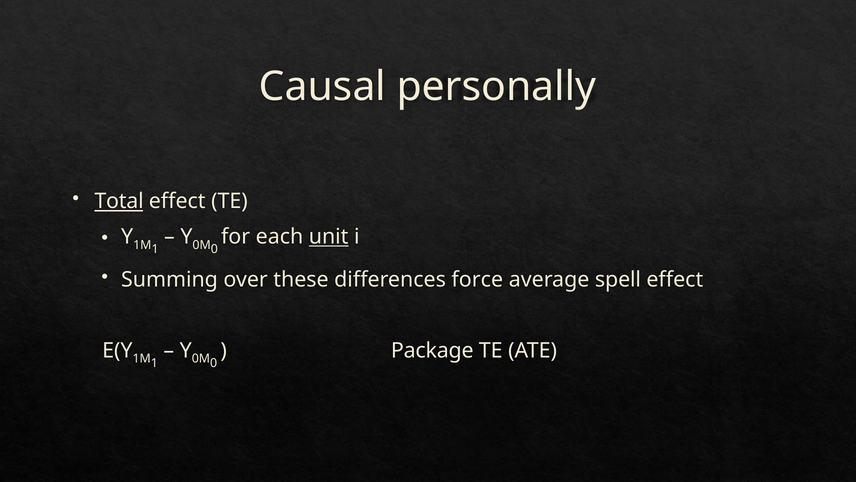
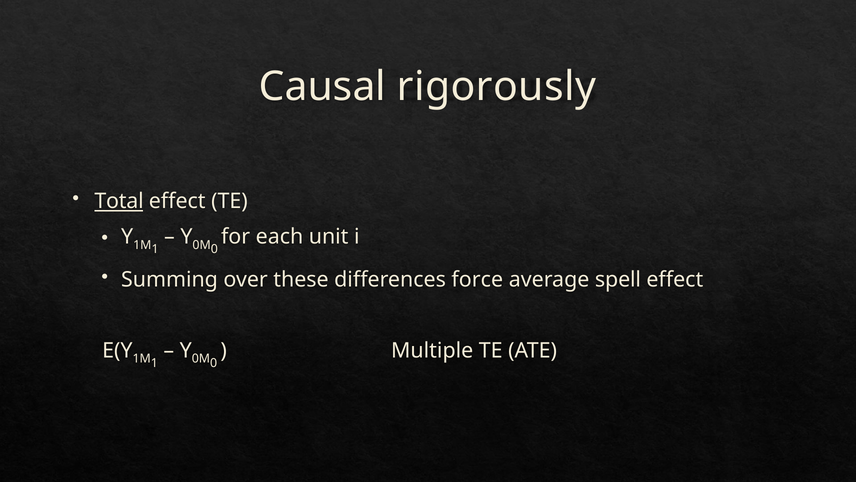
personally: personally -> rigorously (496, 87)
unit underline: present -> none (329, 237)
Package: Package -> Multiple (432, 350)
